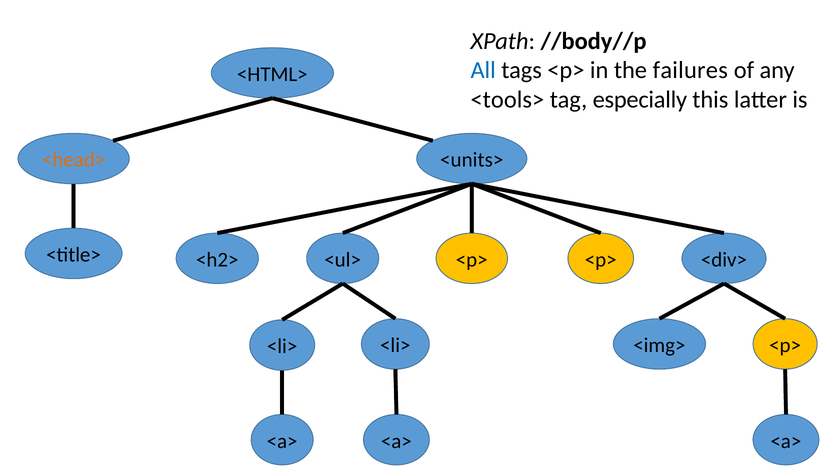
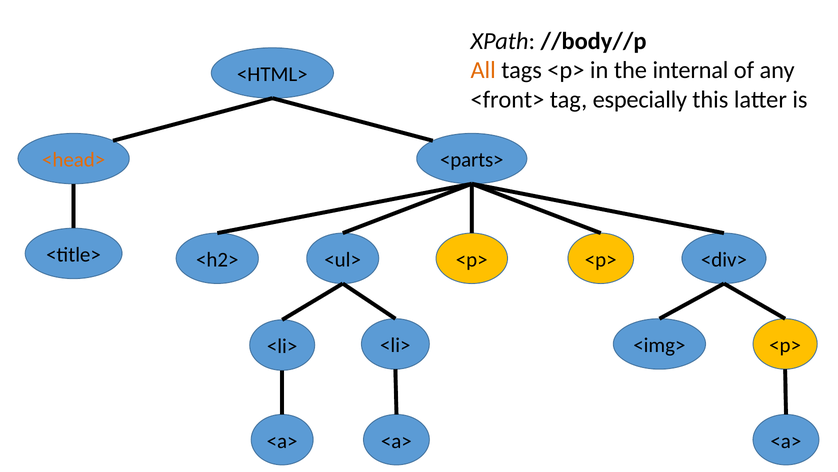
All colour: blue -> orange (483, 70)
failures: failures -> internal (690, 70)
<tools>: <tools> -> <front> (507, 100)
<units>: <units> -> <parts> (472, 160)
